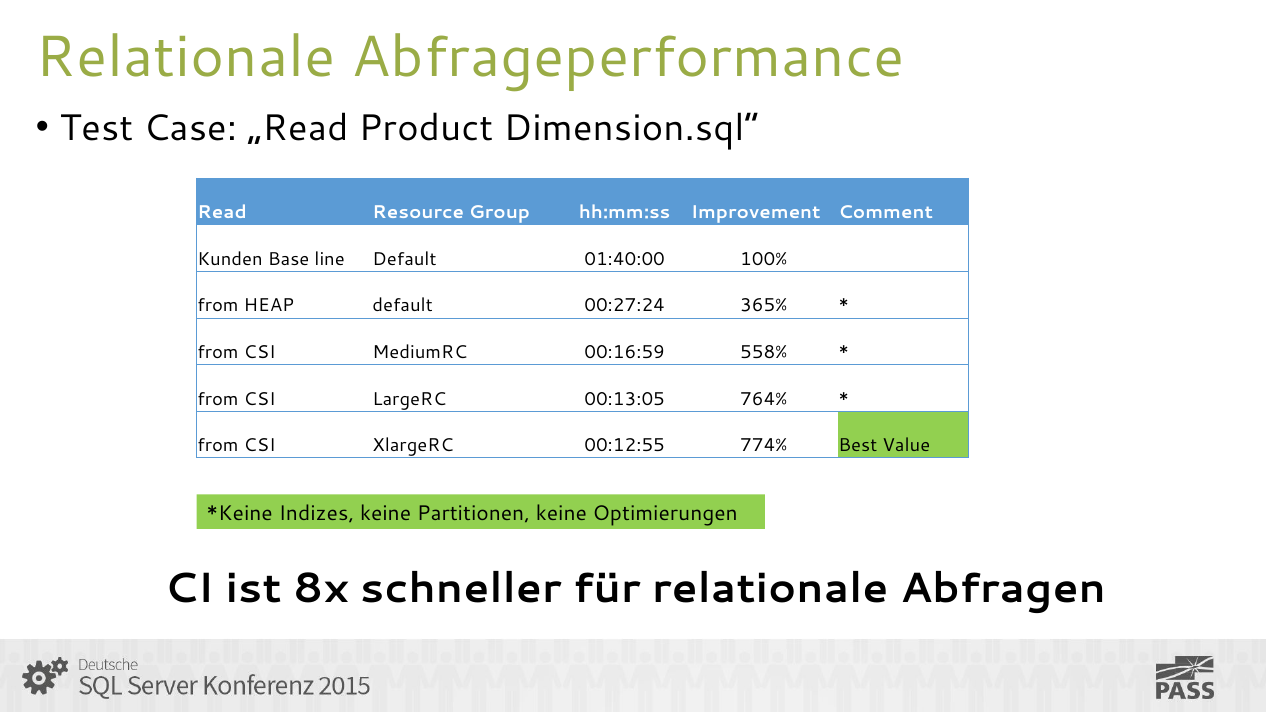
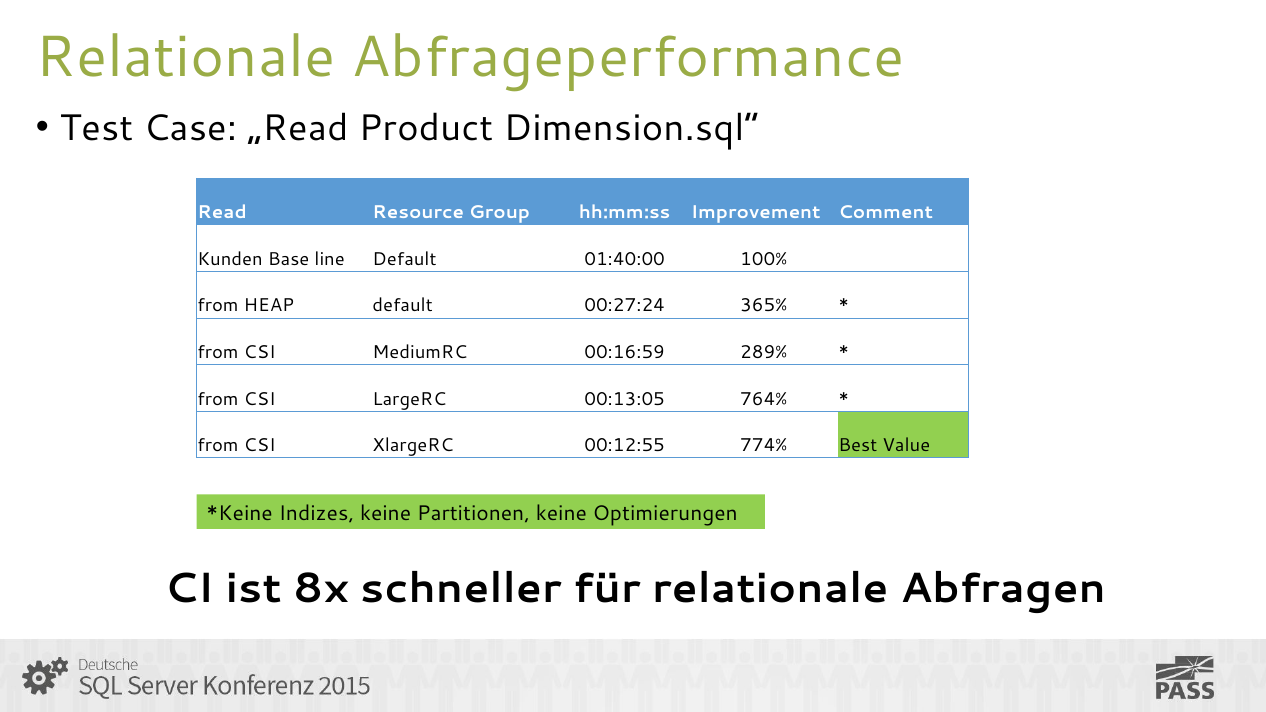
558%: 558% -> 289% (764, 352)
